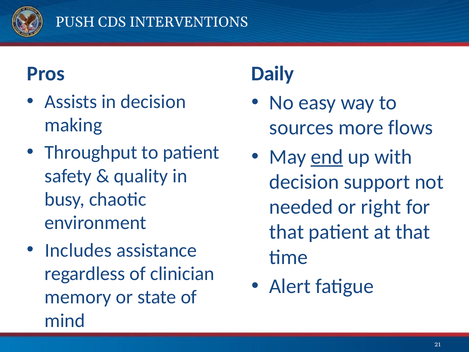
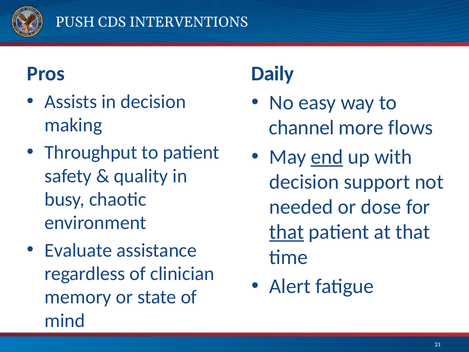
sources: sources -> channel (302, 128)
right: right -> dose (381, 207)
that underline: none -> present (287, 232)
Includes: Includes -> Evaluate (78, 250)
